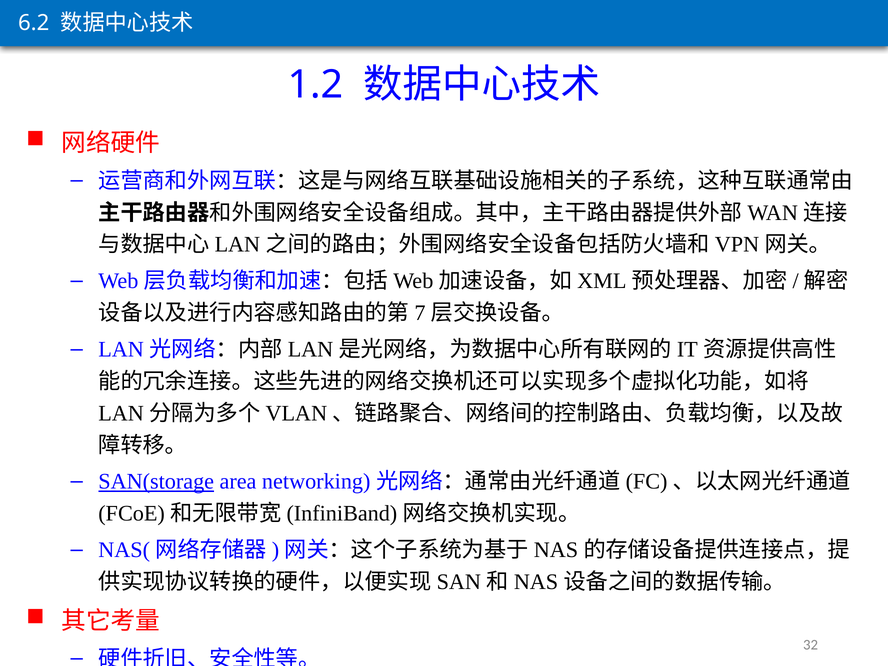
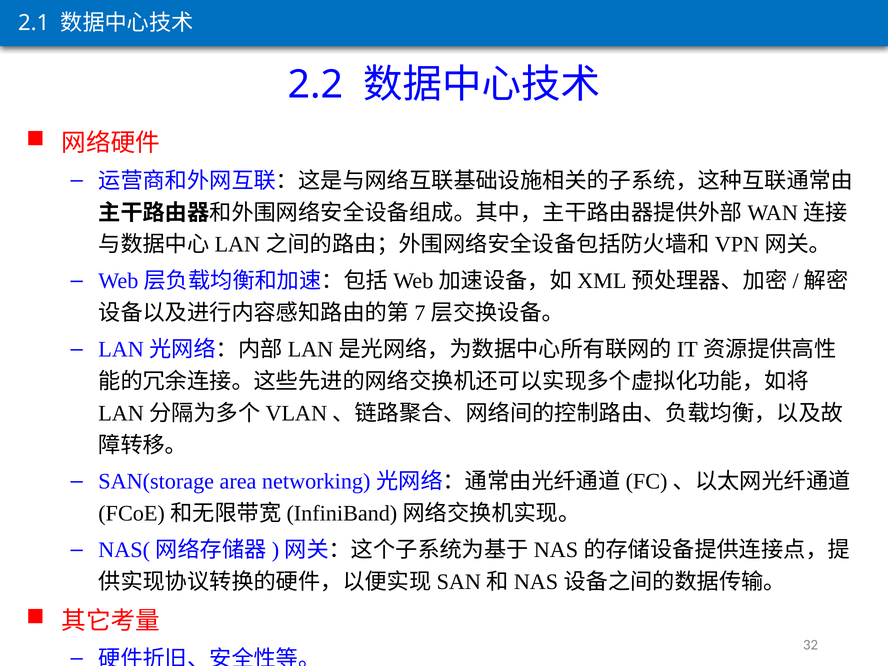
6.2: 6.2 -> 2.1 (34, 23)
1.2: 1.2 -> 2.2 (316, 85)
SAN(storage underline: present -> none (156, 482)
